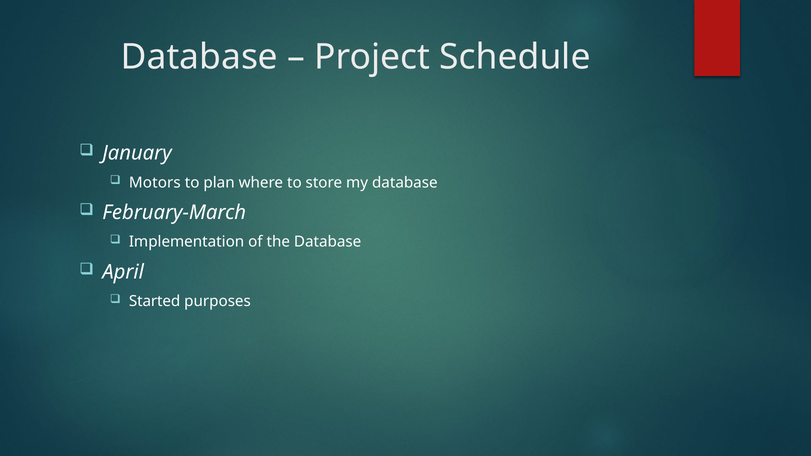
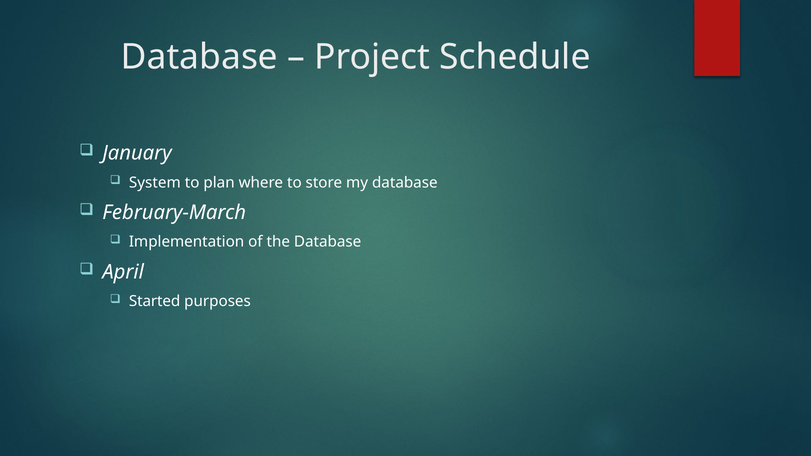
Motors: Motors -> System (155, 183)
